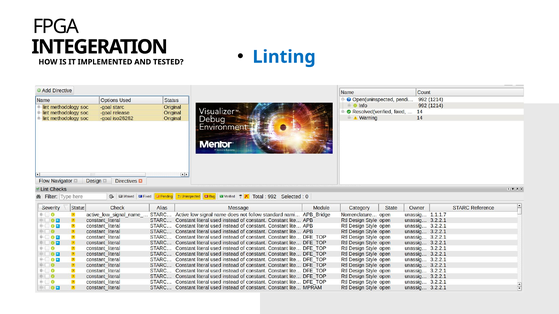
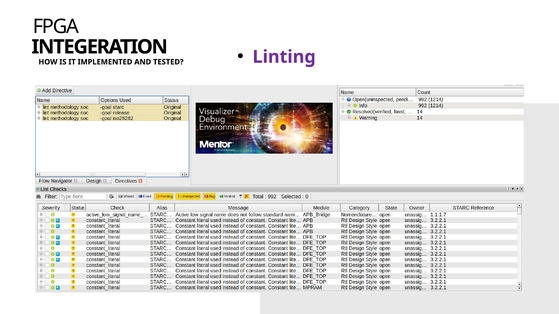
Linting colour: blue -> purple (284, 57)
